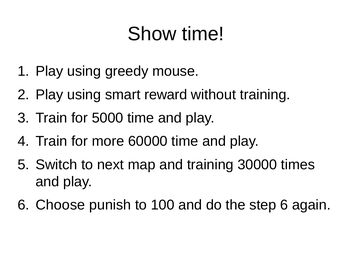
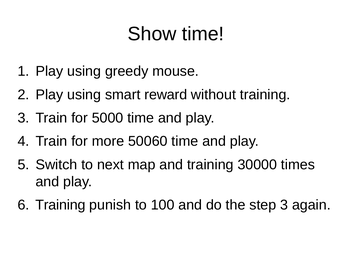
60000: 60000 -> 50060 (148, 141)
Choose: Choose -> Training (60, 205)
step 6: 6 -> 3 (284, 205)
